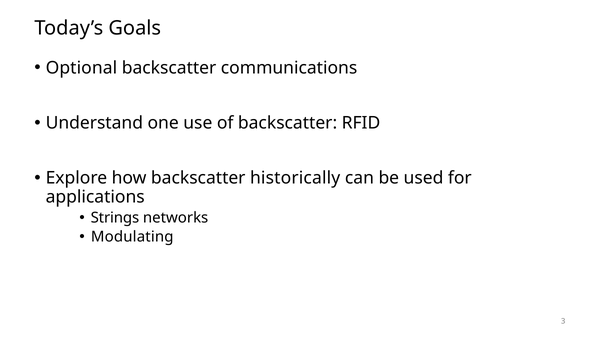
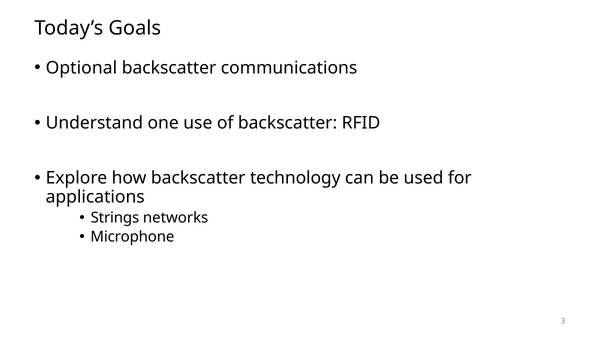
historically: historically -> technology (295, 178)
Modulating: Modulating -> Microphone (132, 237)
